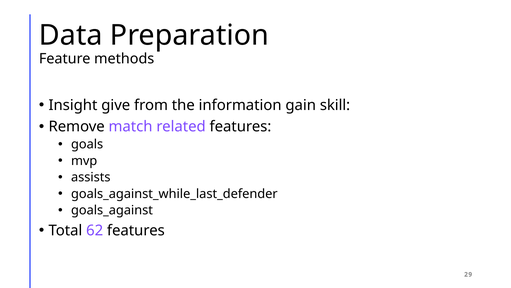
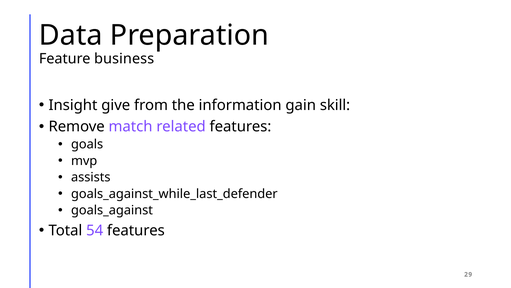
methods: methods -> business (124, 59)
62: 62 -> 54 (95, 230)
